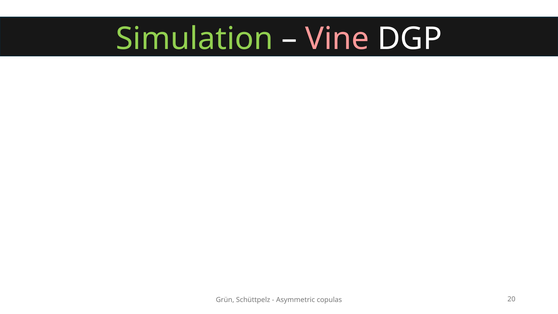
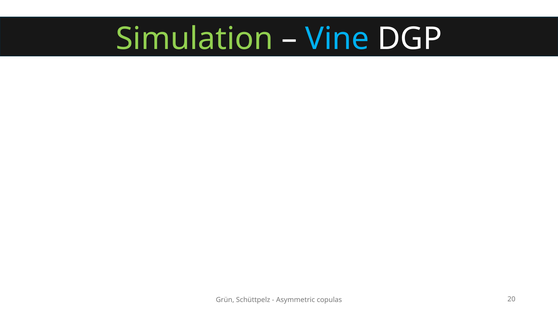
Vine colour: pink -> light blue (337, 39)
